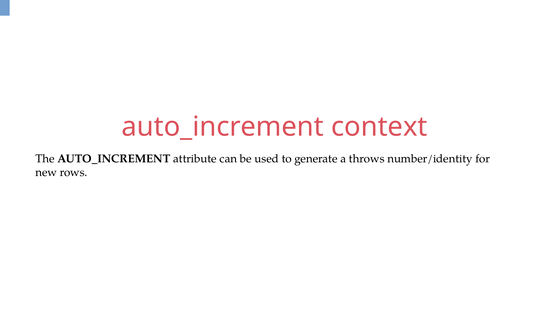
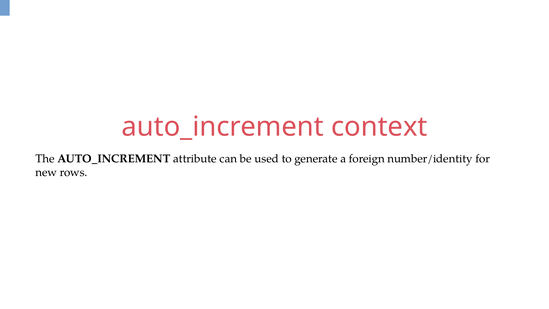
throws: throws -> foreign (367, 159)
